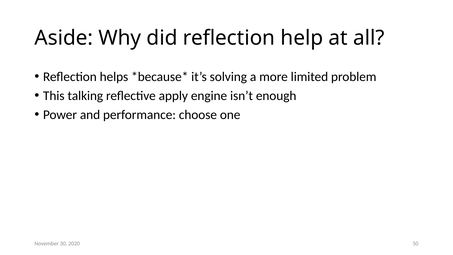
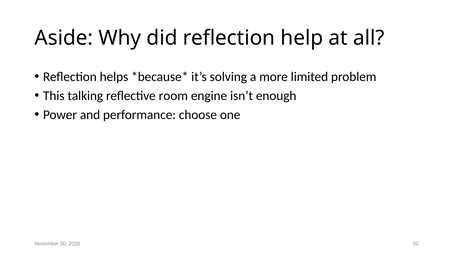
apply: apply -> room (173, 96)
